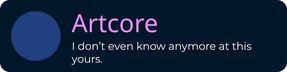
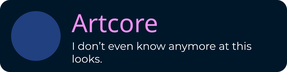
yours: yours -> looks (87, 59)
